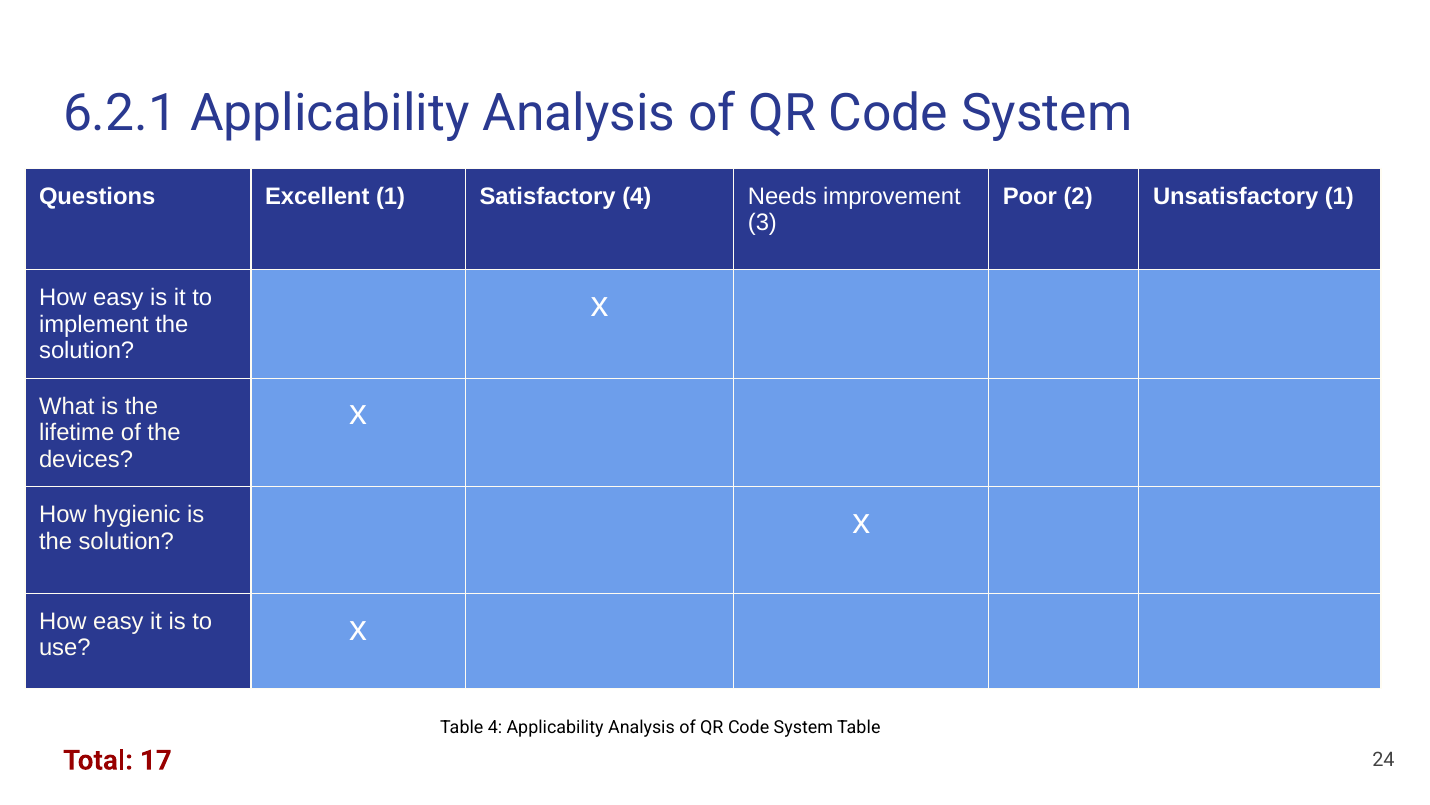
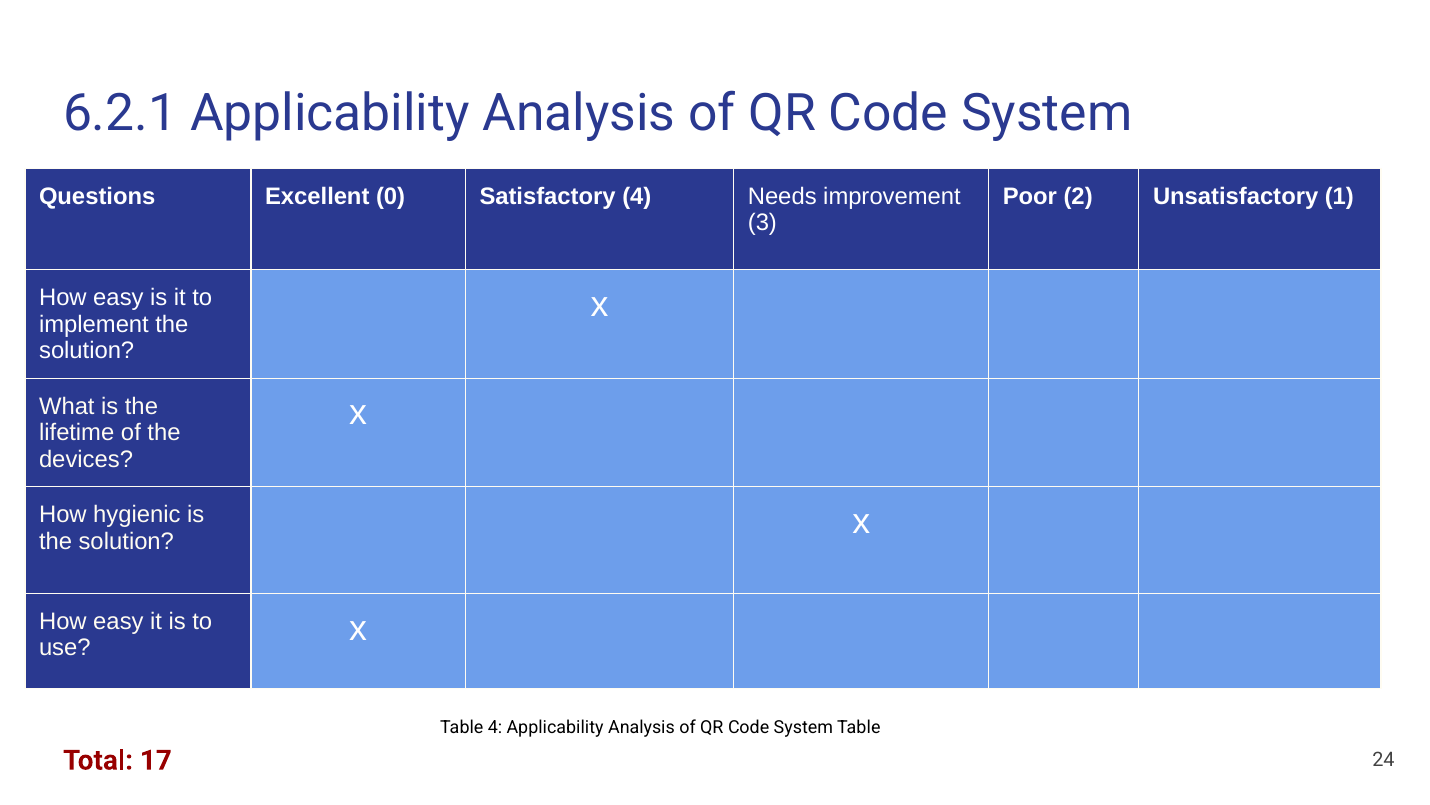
Excellent 1: 1 -> 0 (391, 196)
